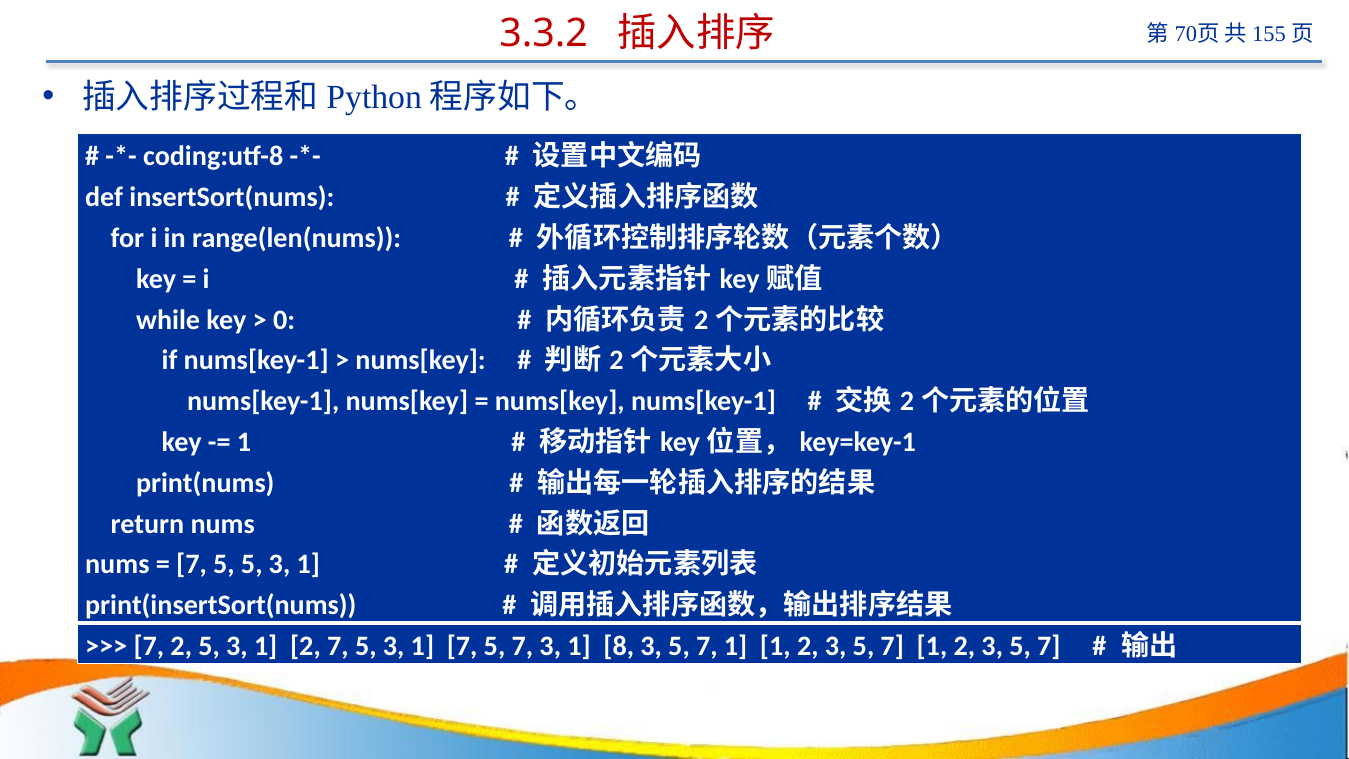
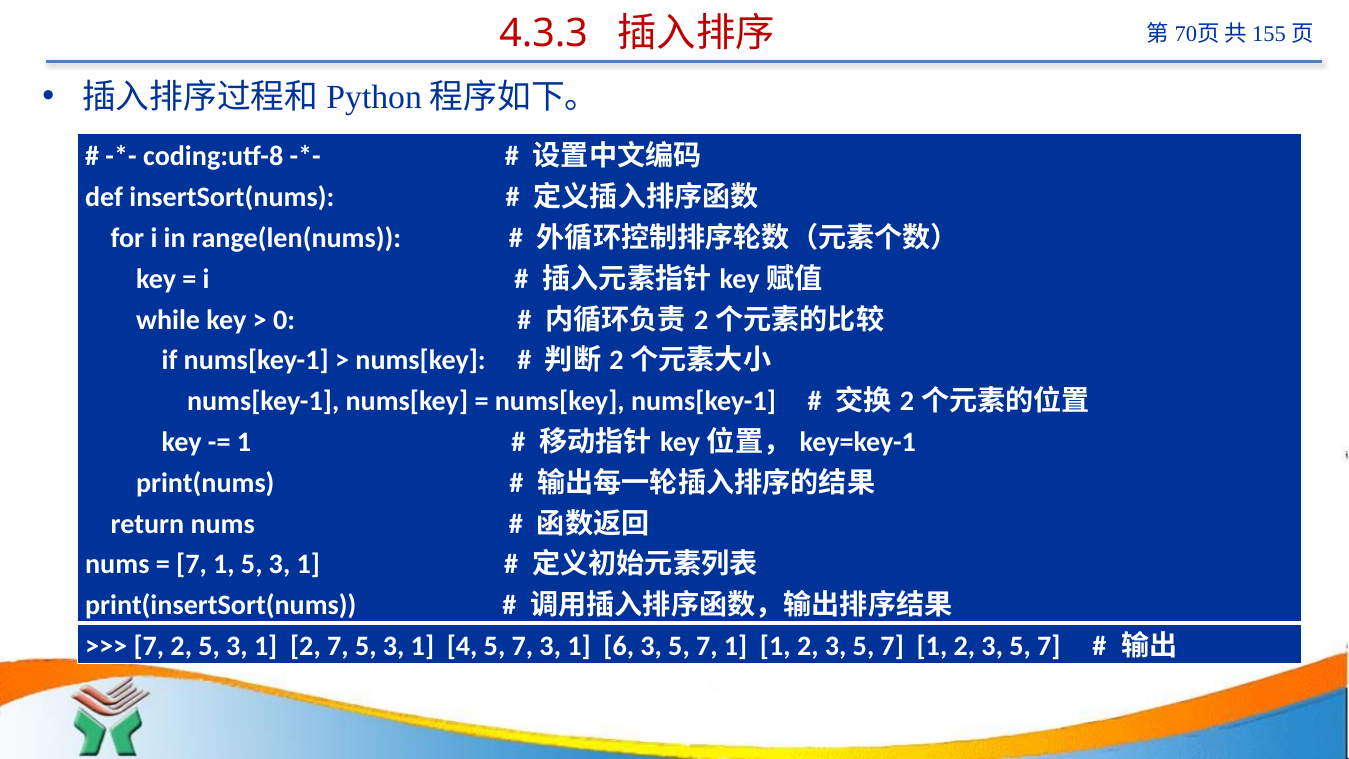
3.3.2: 3.3.2 -> 4.3.3 (544, 34)
5: 5 -> 1 (224, 565)
1 7: 7 -> 4 (462, 646)
8: 8 -> 6 (619, 646)
